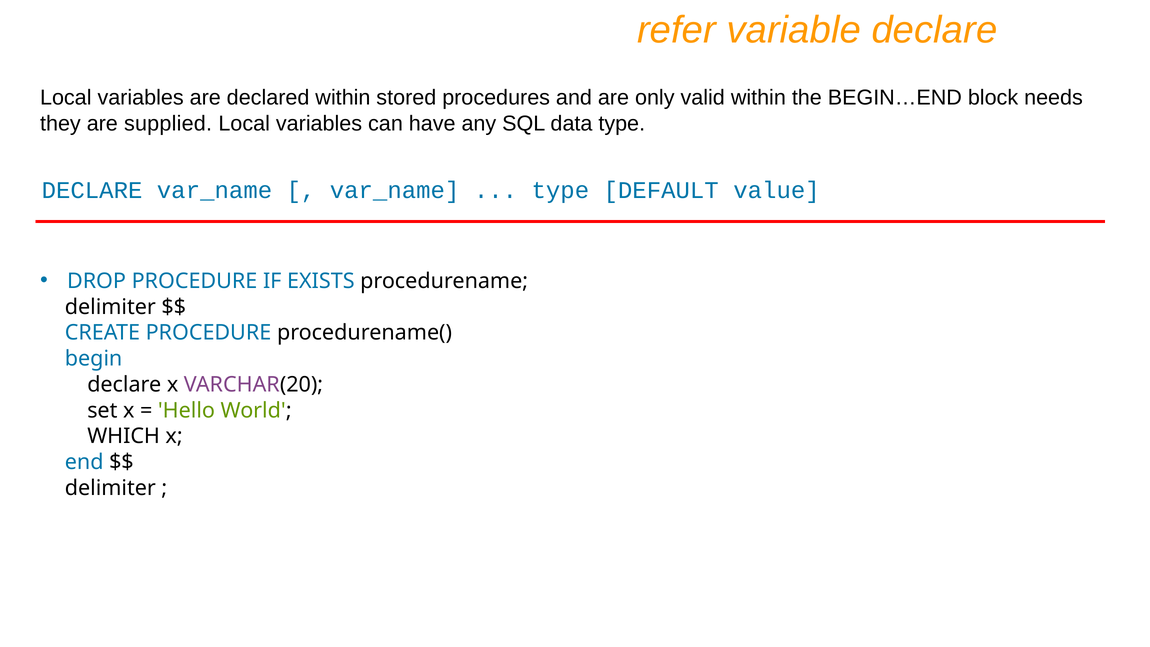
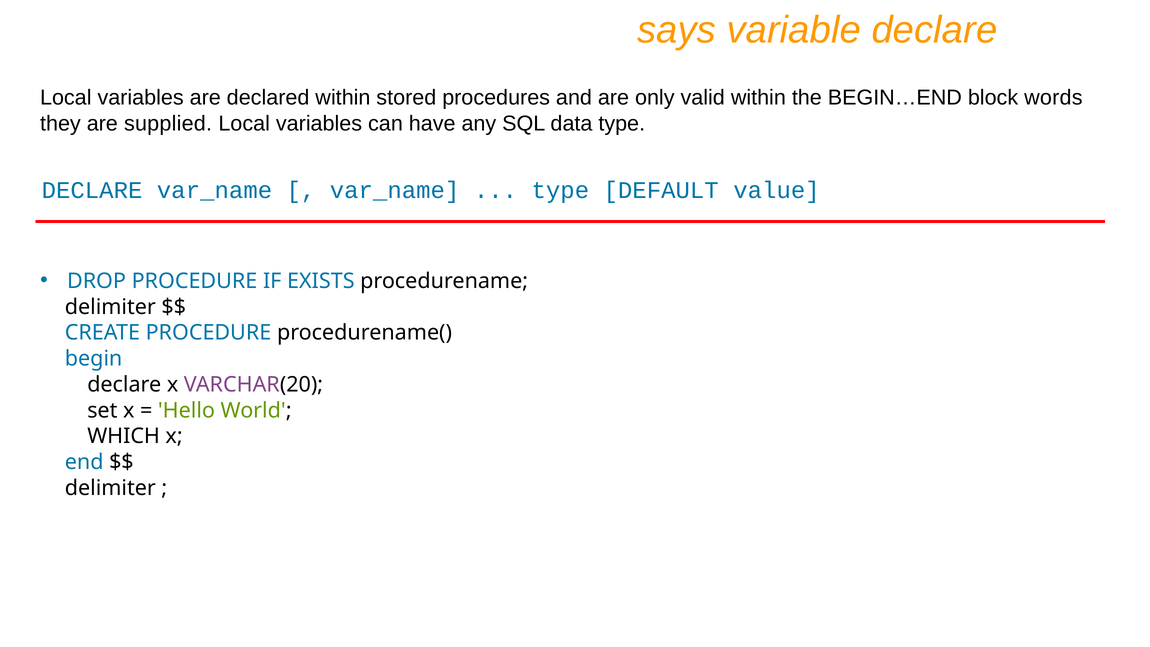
refer: refer -> says (677, 30)
needs: needs -> words (1053, 98)
